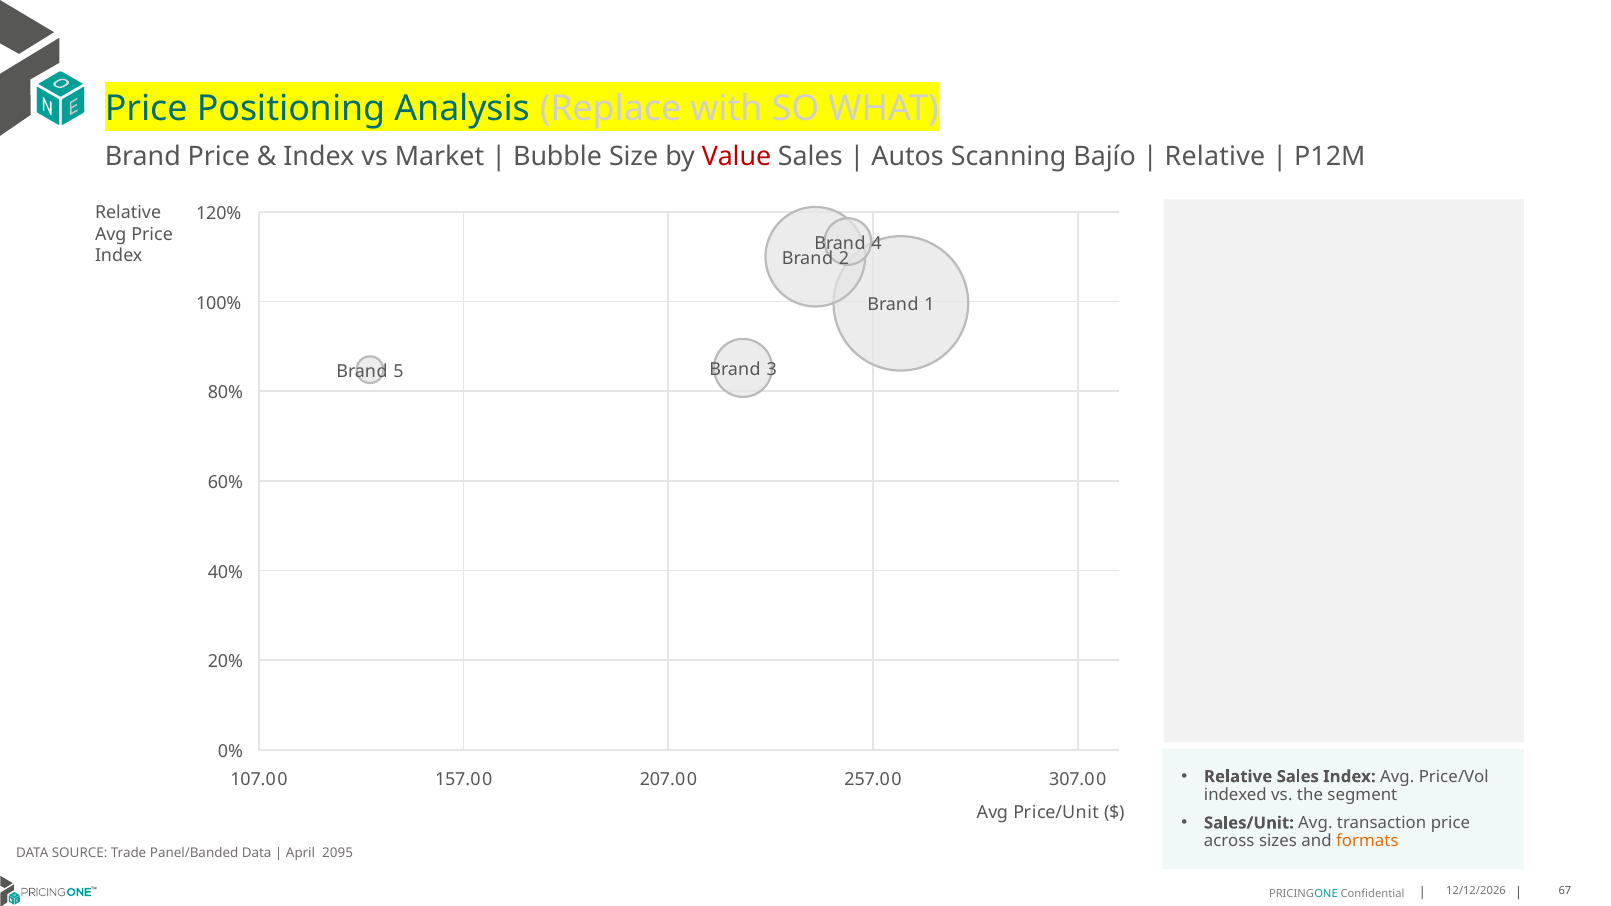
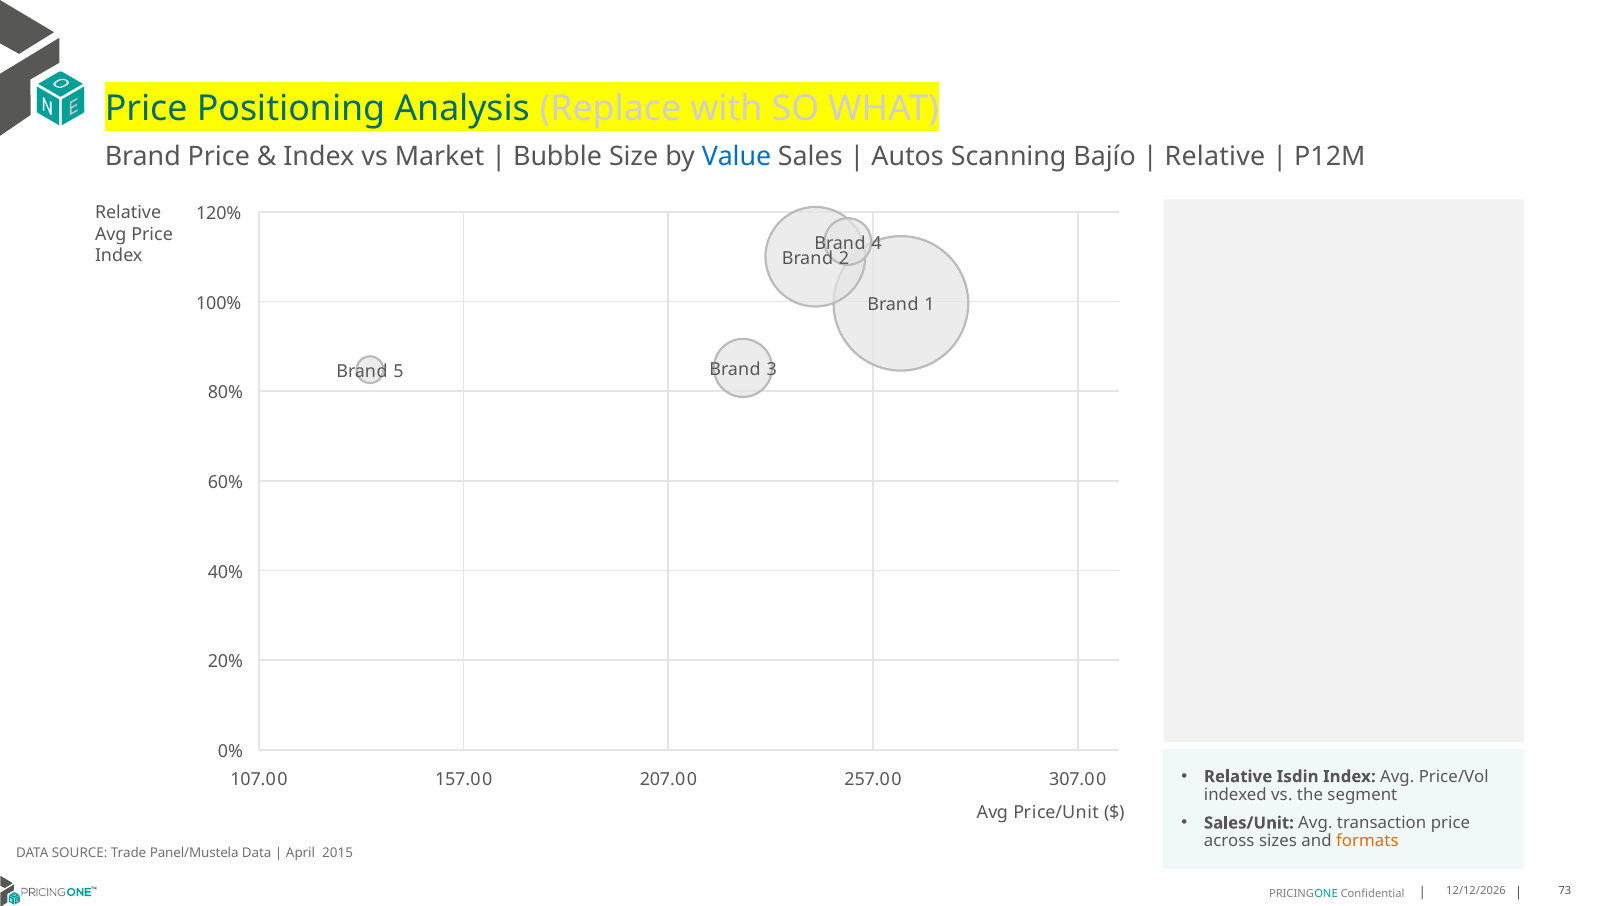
Value colour: red -> blue (736, 157)
Relative Sales: Sales -> Isdin (1298, 777)
Panel/Banded: Panel/Banded -> Panel/Mustela (194, 854)
2095: 2095 -> 2015 (338, 854)
67: 67 -> 73 (1565, 891)
